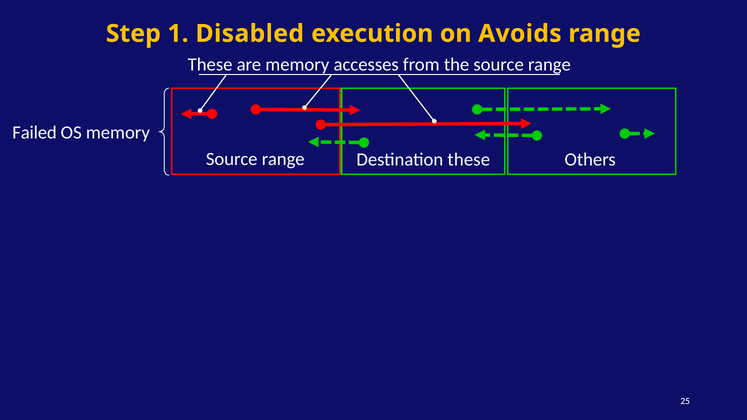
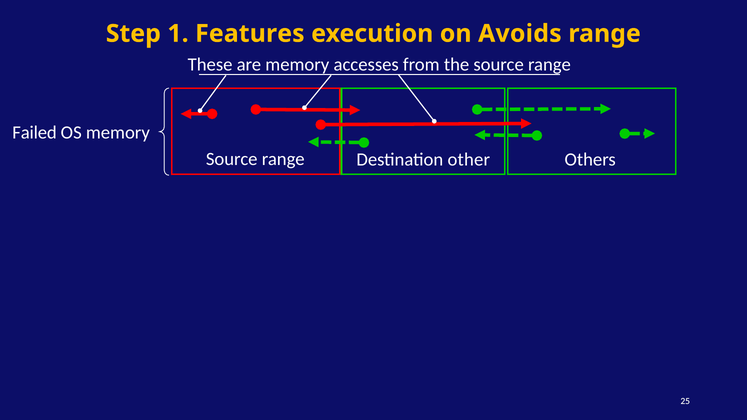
Disabled: Disabled -> Features (250, 34)
Destination these: these -> other (469, 159)
